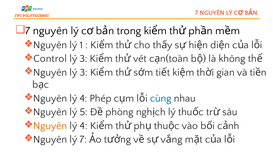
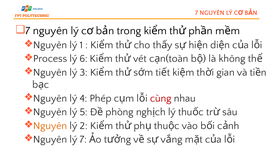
Control: Control -> Process (50, 58)
3: 3 -> 6 (83, 58)
cùng colour: blue -> red (161, 98)
4: 4 -> 2 (84, 125)
